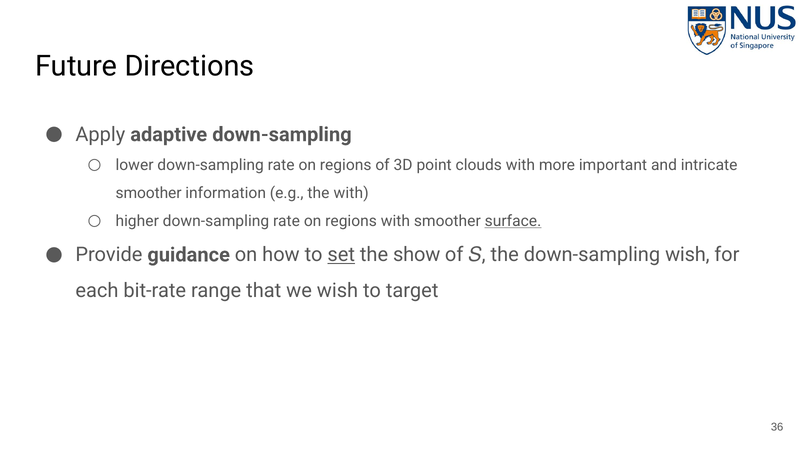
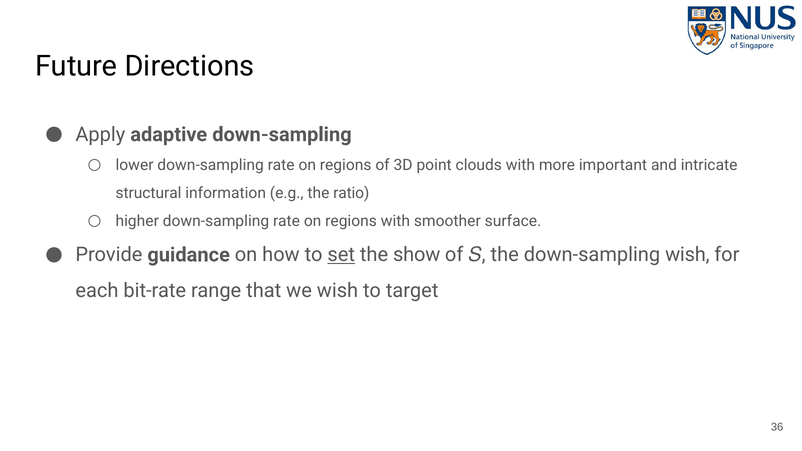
smoother: smoother -> structural (149, 193)
the with: with -> ratio (351, 193)
surface underline: present -> none (513, 221)
